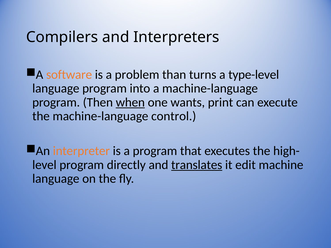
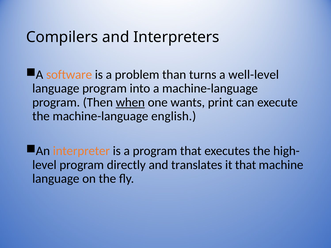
type-level: type-level -> well-level (254, 75)
control: control -> english (174, 116)
translates underline: present -> none (197, 165)
it edit: edit -> that (246, 165)
